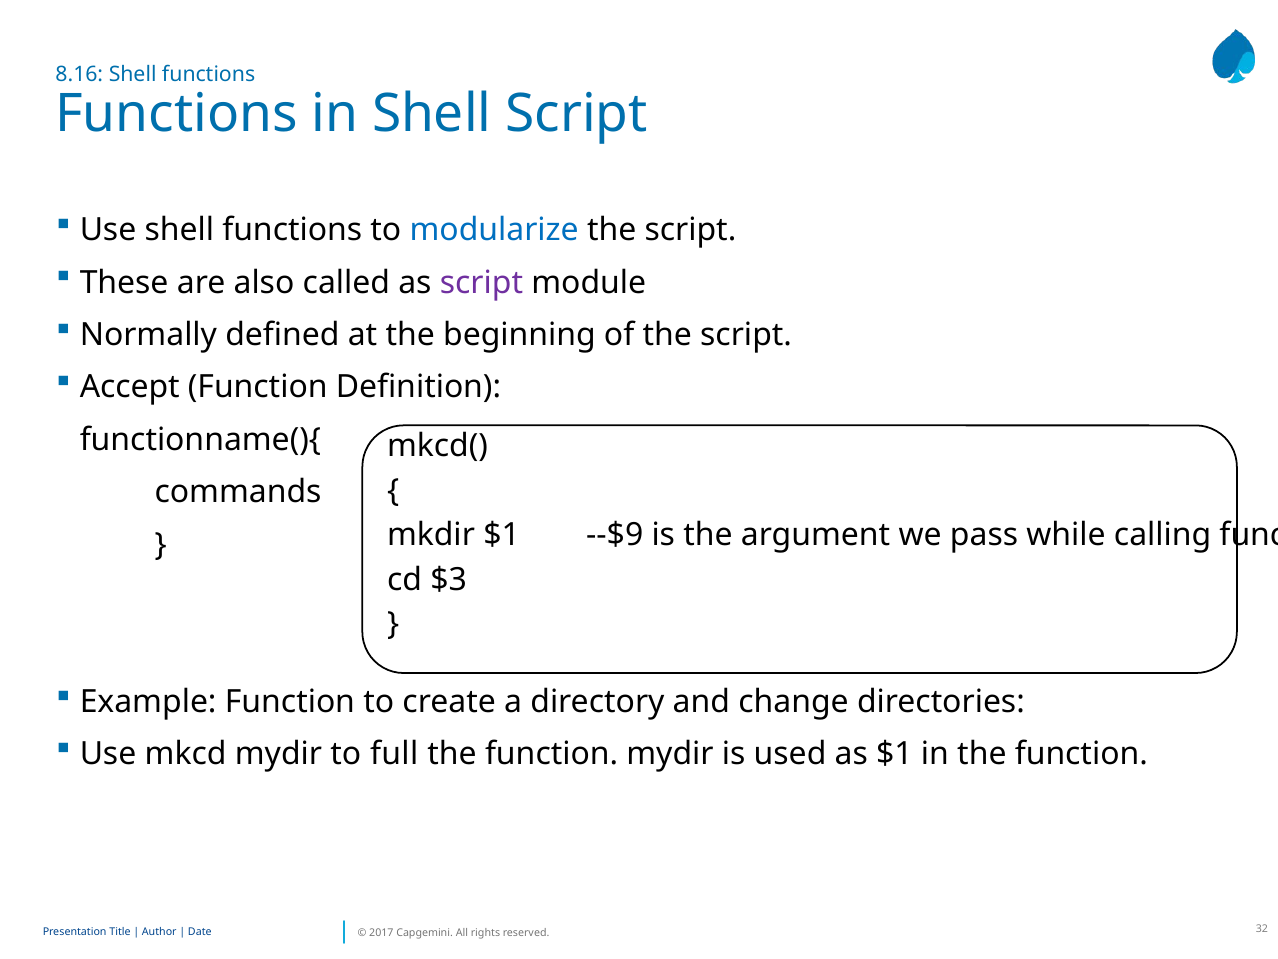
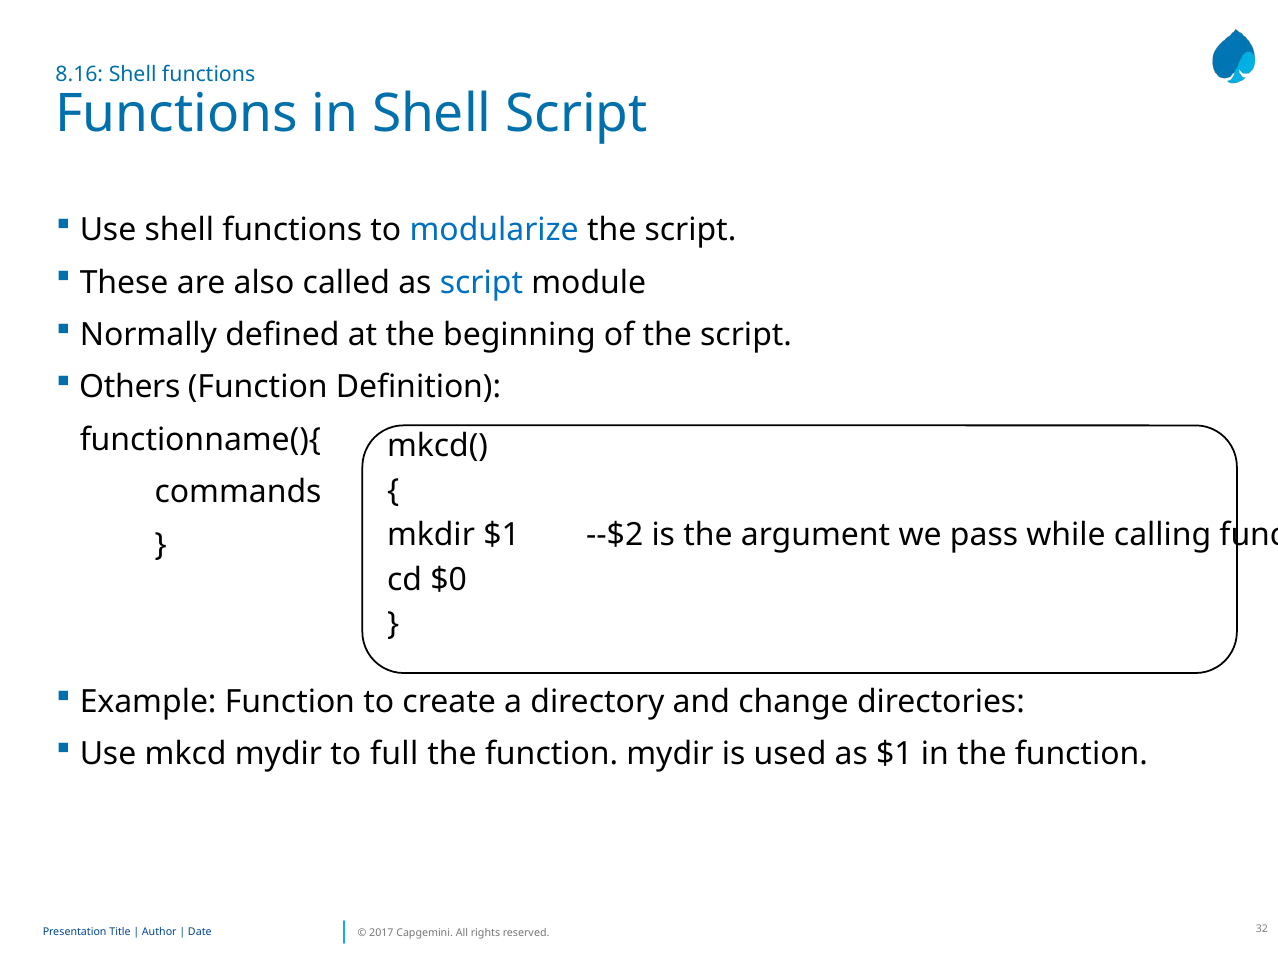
script colour: purple -> blue (481, 282)
Accept: Accept -> Others (130, 387)
--$9: --$9 -> --$2 (615, 535)
$3: $3 -> $0 (449, 579)
